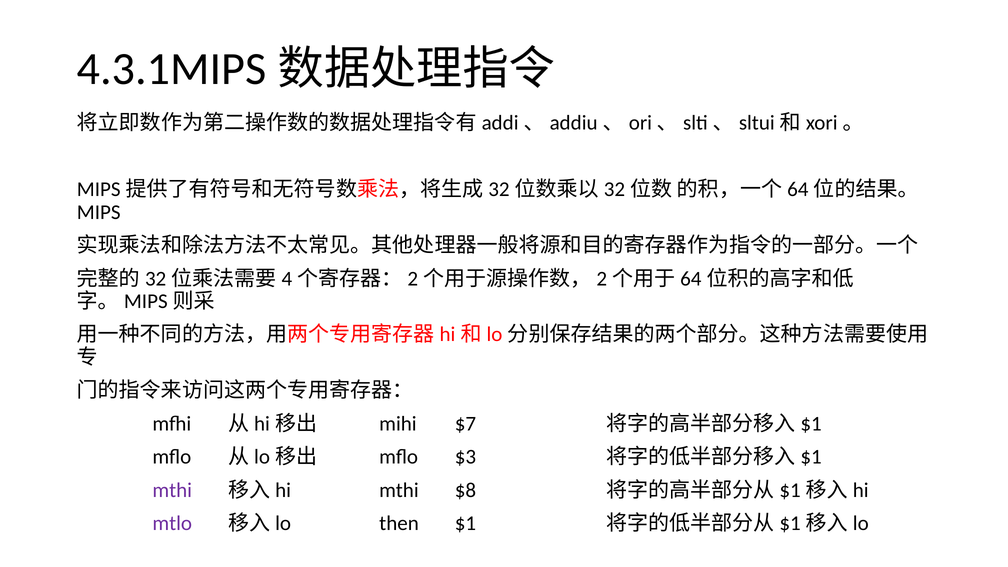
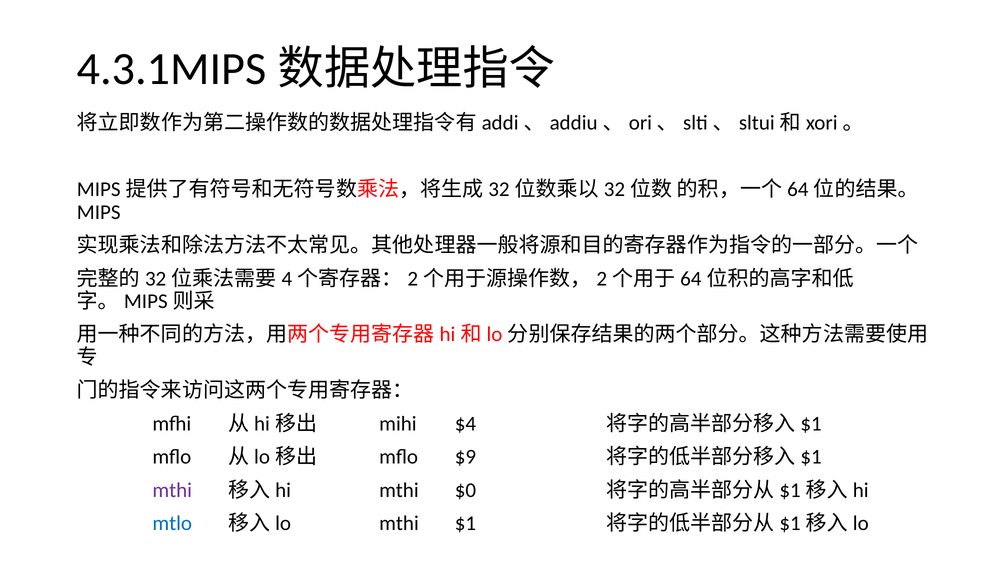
$7: $7 -> $4 (465, 424)
$3: $3 -> $9 (465, 457)
$8: $8 -> $0 (465, 490)
mtlo colour: purple -> blue (172, 523)
then: then -> mthi (399, 523)
